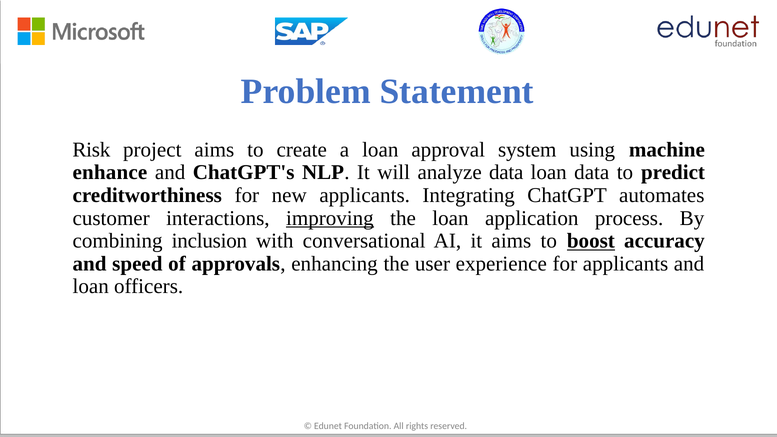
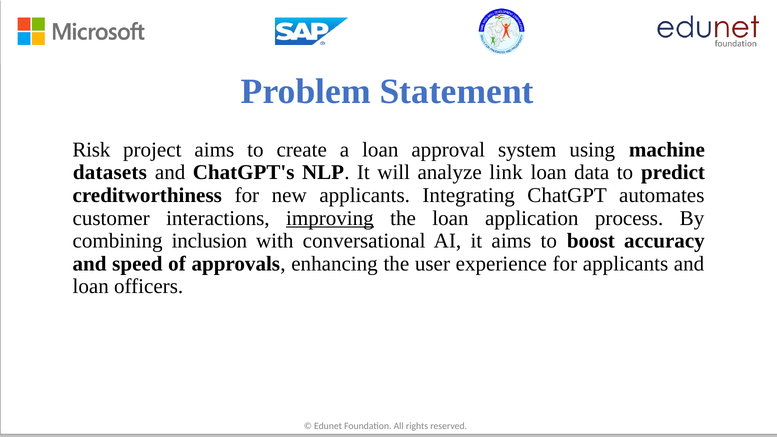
enhance: enhance -> datasets (110, 173)
analyze data: data -> link (506, 173)
boost underline: present -> none (591, 241)
